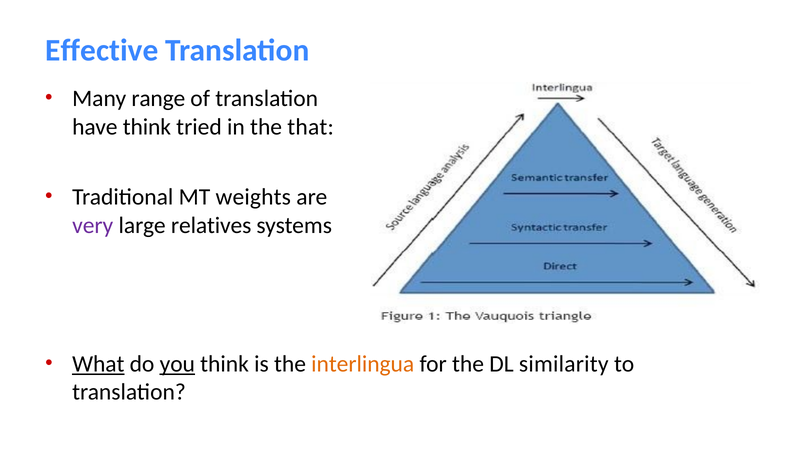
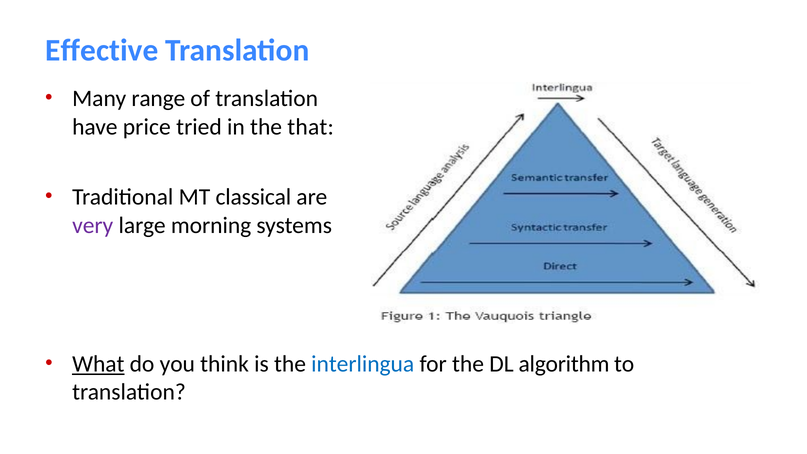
have think: think -> price (147, 127)
weights: weights -> classical (253, 197)
relatives: relatives -> morning (211, 226)
you underline: present -> none (177, 364)
interlingua colour: orange -> blue (363, 364)
similarity: similarity -> algorithm (564, 364)
